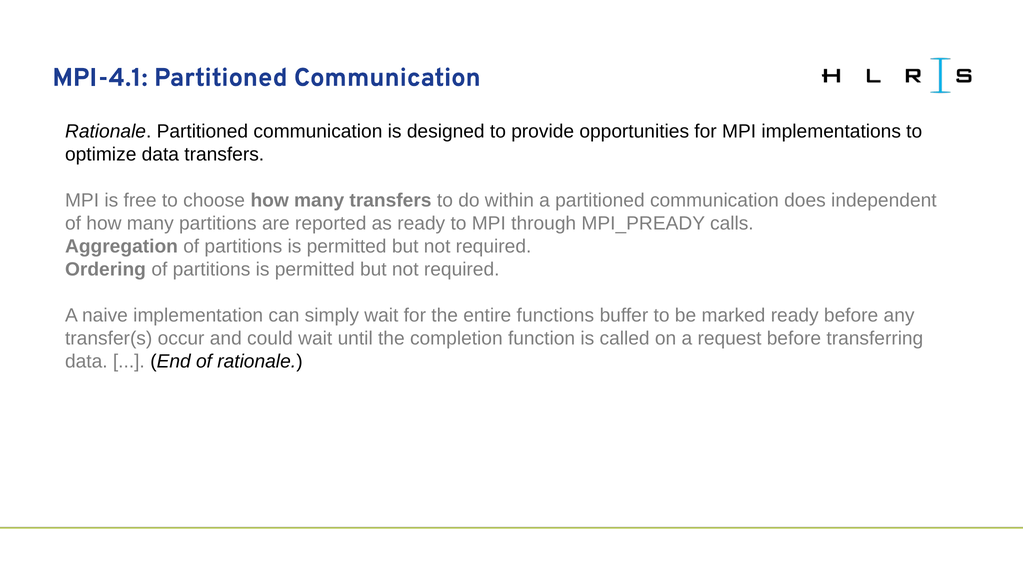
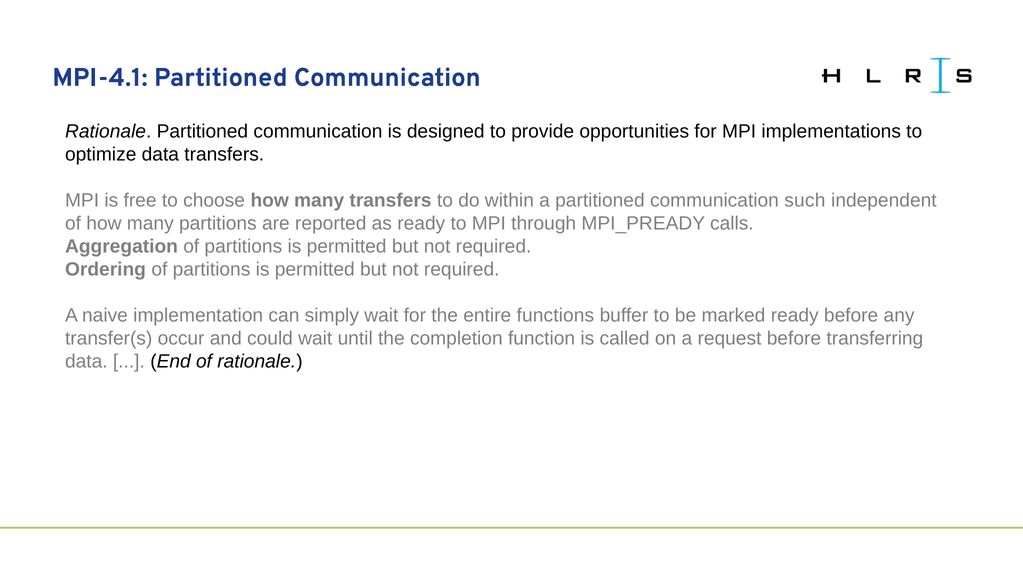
does: does -> such (805, 201)
